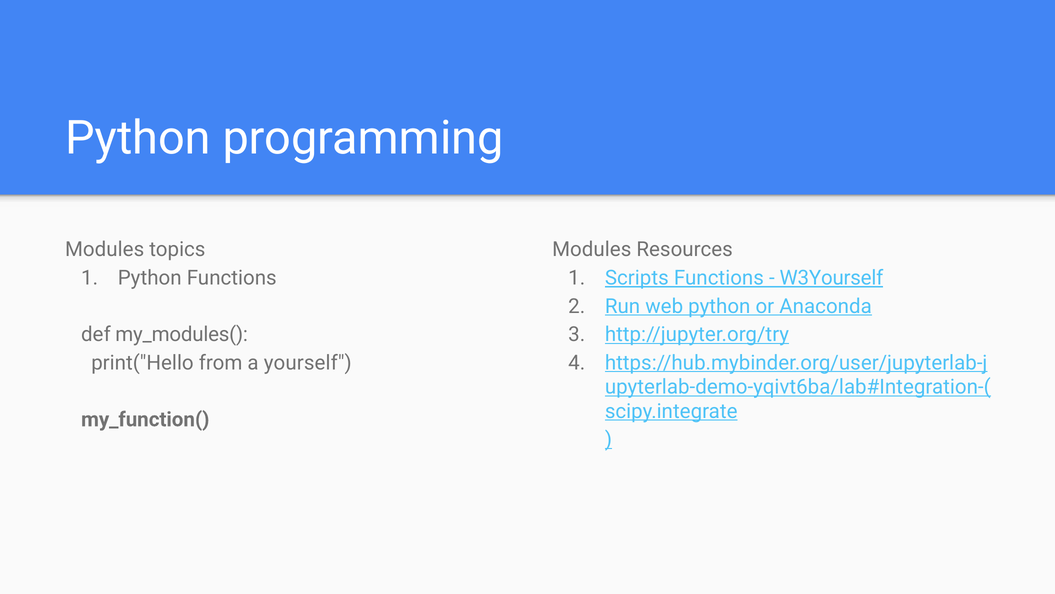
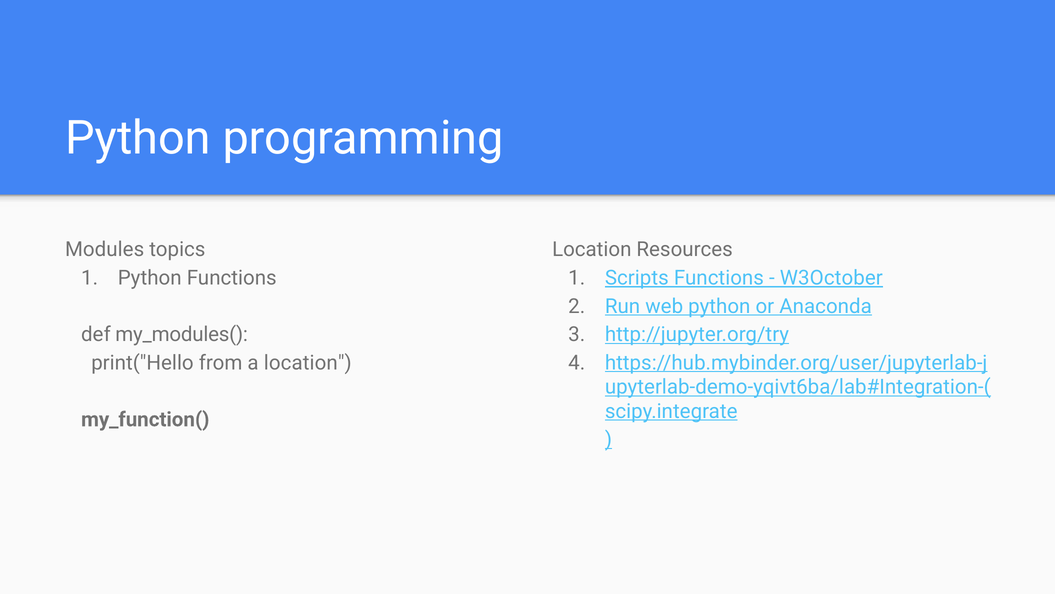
Modules: Modules -> Location (592, 249)
W3Yourself: W3Yourself -> W3October (831, 278)
a yourself: yourself -> location (308, 363)
